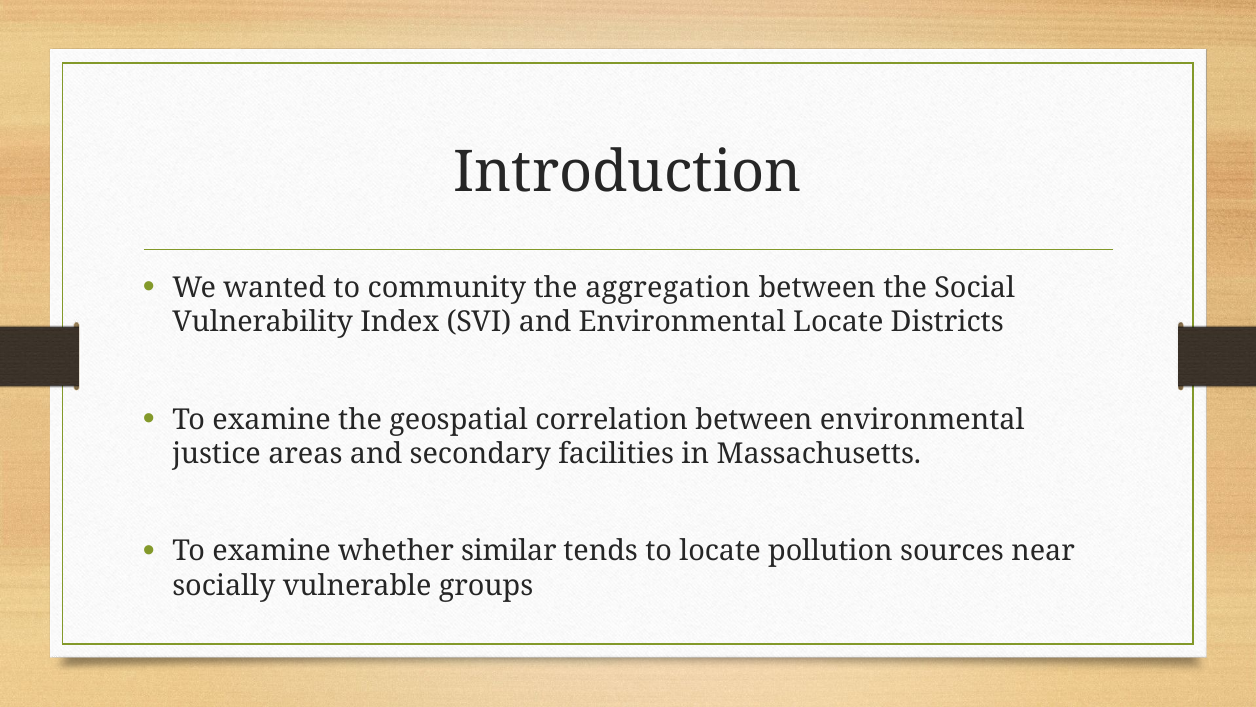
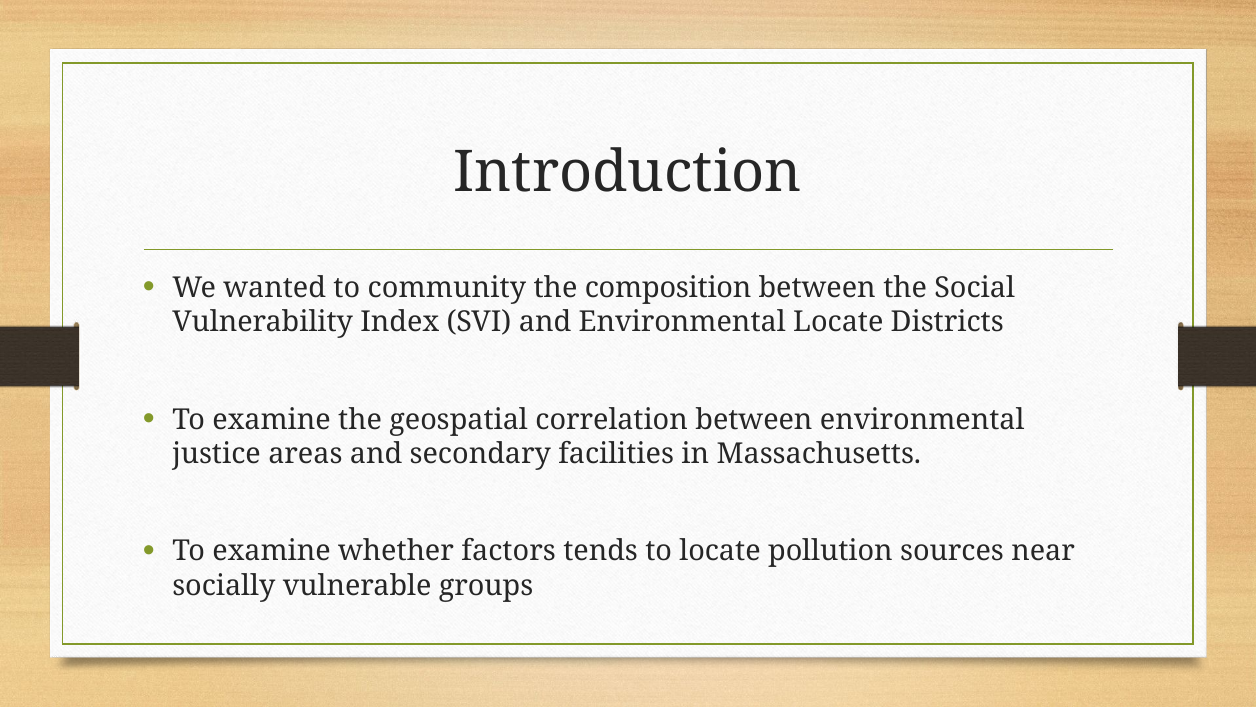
aggregation: aggregation -> composition (668, 287)
similar: similar -> factors (509, 551)
